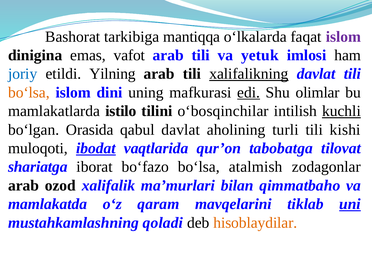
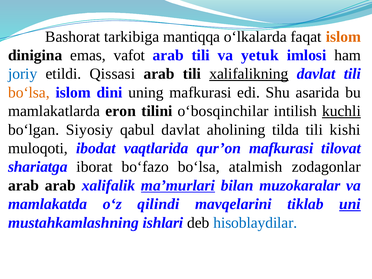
islom colour: purple -> orange (343, 37)
Yilning: Yilning -> Qissasi (112, 74)
edi underline: present -> none (249, 92)
olimlar: olimlar -> asarida (318, 92)
istilo: istilo -> eron (121, 111)
Orasida: Orasida -> Siyosiy (90, 130)
turli: turli -> tilda (286, 130)
ibodat underline: present -> none (96, 148)
qur’on tabobatga: tabobatga -> mafkurasi (281, 148)
arab ozod: ozod -> arab (60, 185)
ma’murlari underline: none -> present (178, 185)
qimmatbaho: qimmatbaho -> muzokaralar (300, 185)
qaram: qaram -> qilindi (158, 204)
qoladi: qoladi -> ishlari (163, 223)
hisoblaydilar colour: orange -> blue (255, 223)
